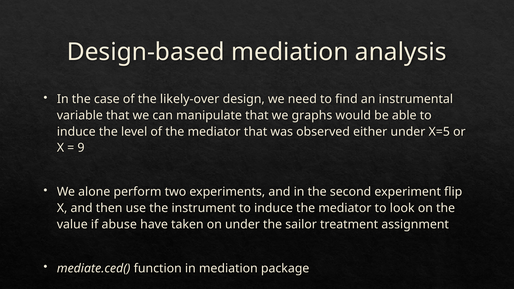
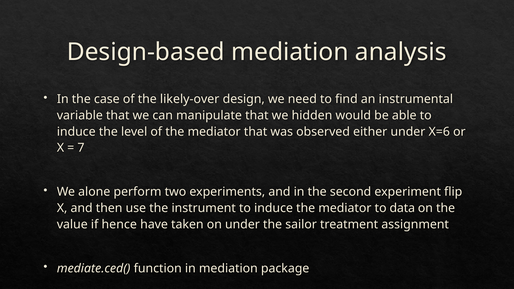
graphs: graphs -> hidden (312, 115)
X=5: X=5 -> X=6 (439, 132)
9: 9 -> 7 (81, 148)
look: look -> data (402, 208)
abuse: abuse -> hence (119, 224)
